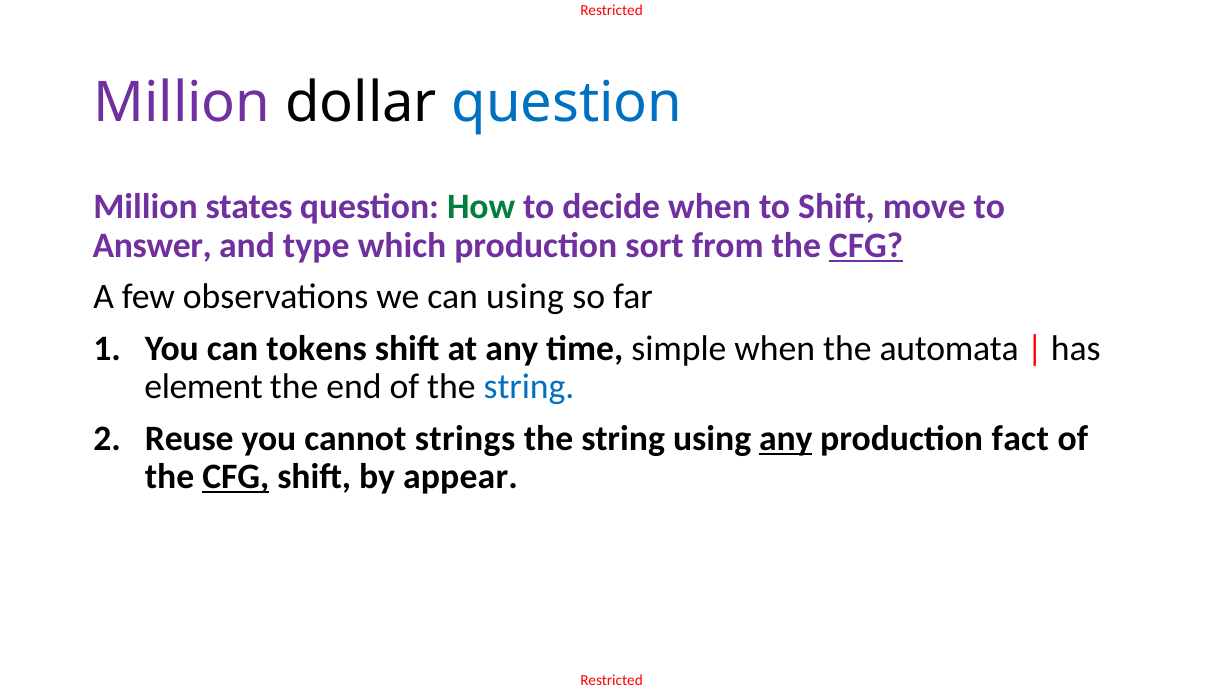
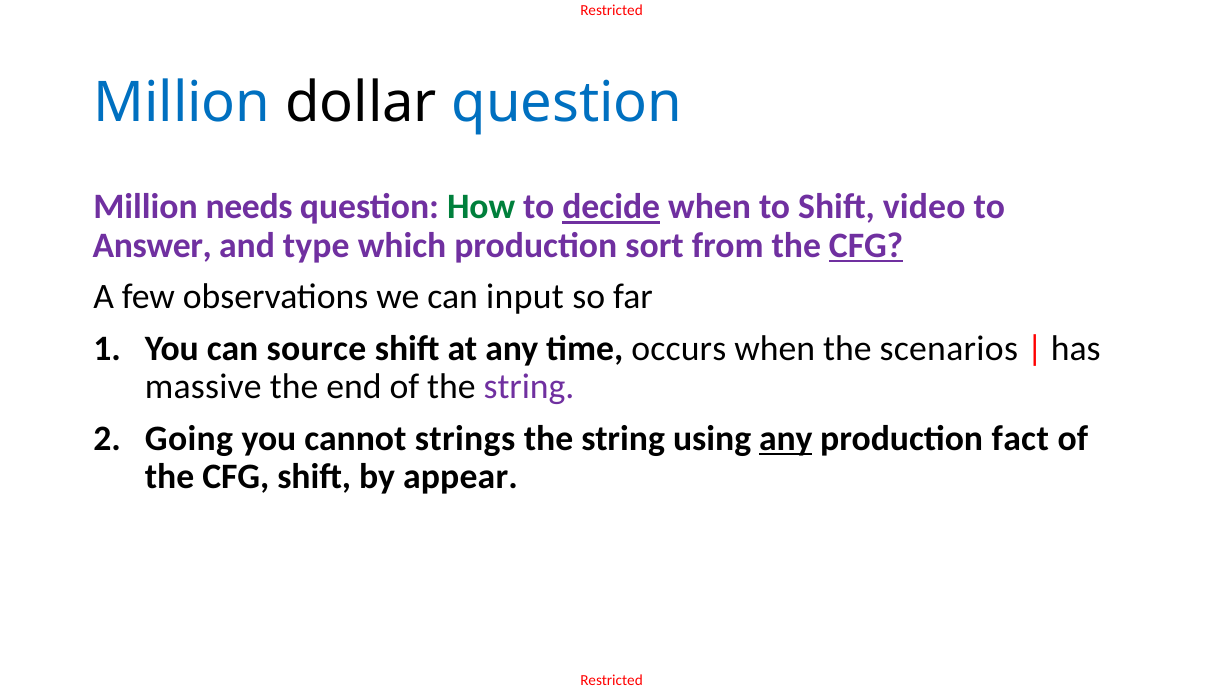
Million colour: purple -> blue (182, 103)
states: states -> needs (249, 207)
decide underline: none -> present (611, 207)
move: move -> video (924, 207)
can using: using -> input (525, 297)
tokens: tokens -> source (316, 348)
simple: simple -> occurs (679, 348)
automata: automata -> scenarios (949, 348)
element: element -> massive (203, 387)
string colour: blue -> purple (529, 387)
Reuse: Reuse -> Going (189, 438)
CFG underline: present -> none (236, 477)
